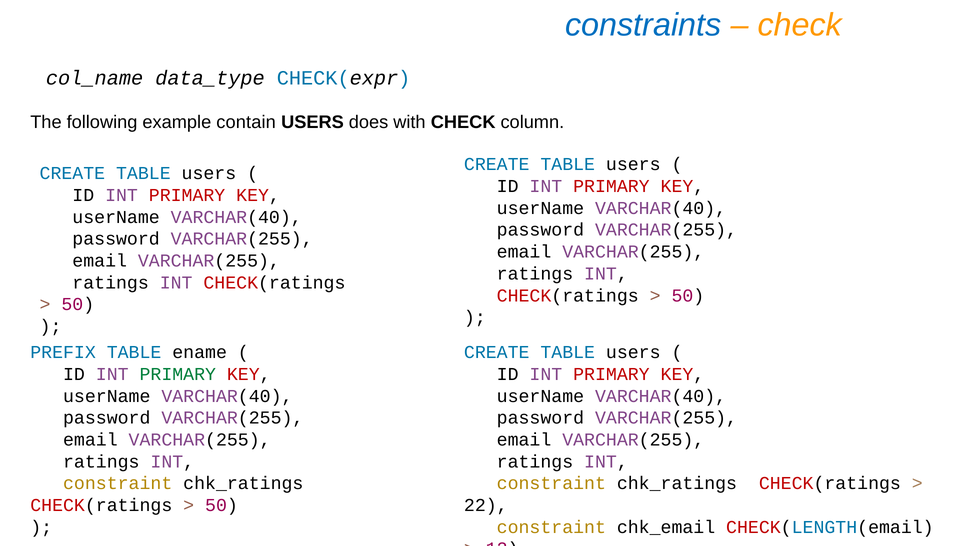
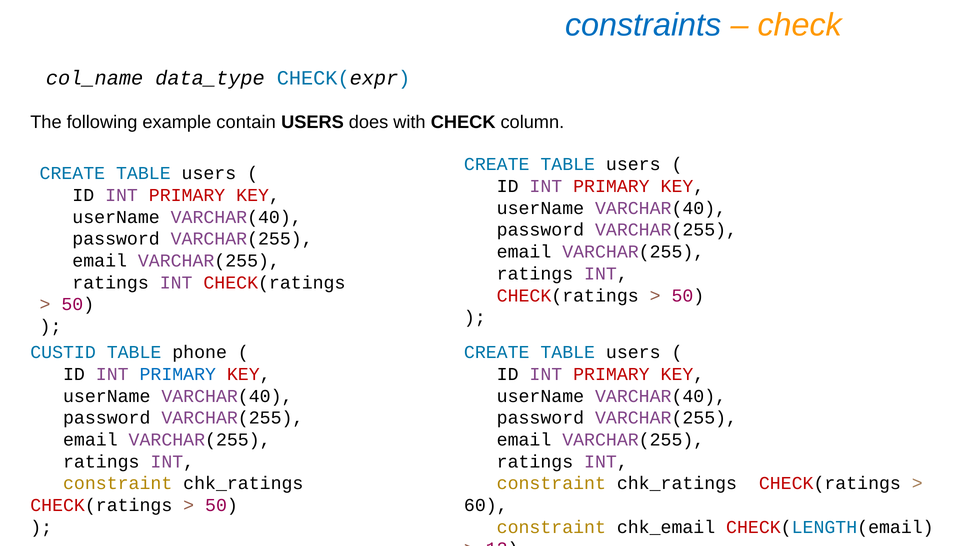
PREFIX: PREFIX -> CUSTID (63, 352)
ename: ename -> phone (200, 352)
PRIMARY colour: green -> blue (178, 374)
22: 22 -> 60 (486, 505)
